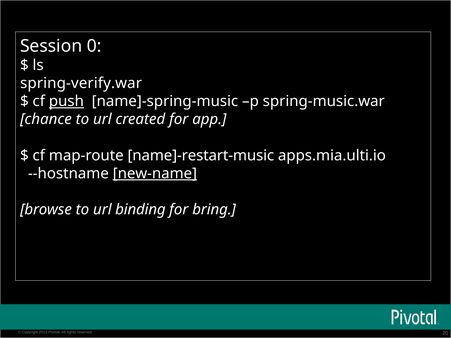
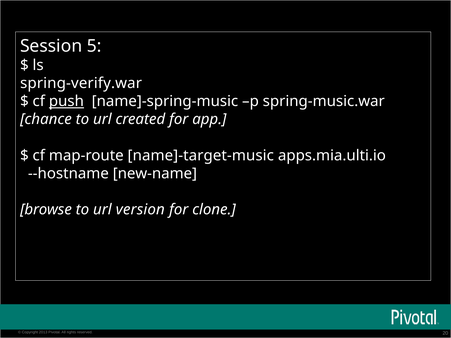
0: 0 -> 5 (94, 46)
name]-restart-music: name]-restart-music -> name]-target-music (201, 155)
new-name underline: present -> none (155, 174)
binding: binding -> version (140, 210)
bring: bring -> clone (214, 210)
